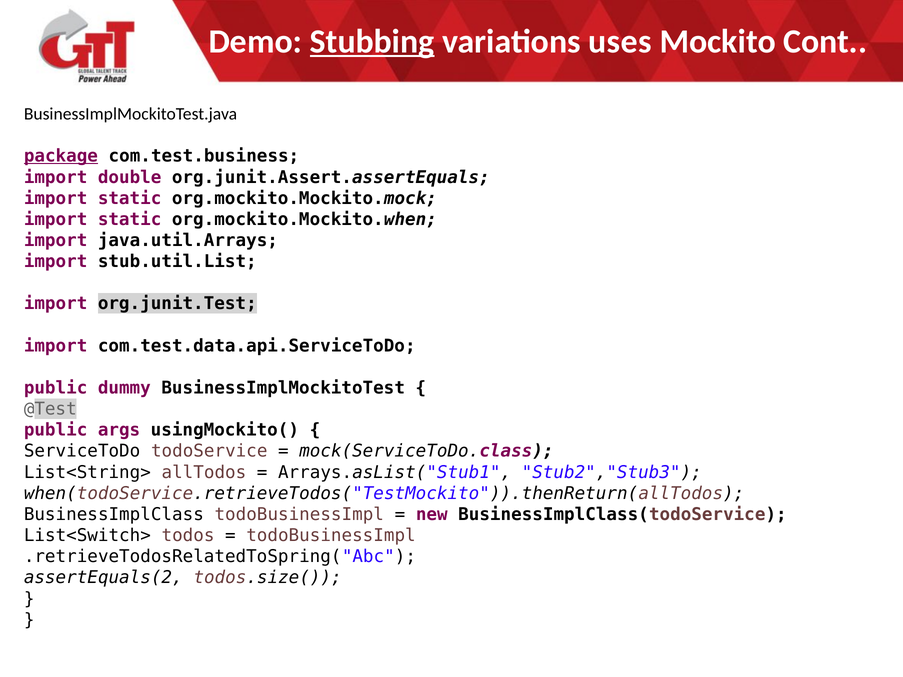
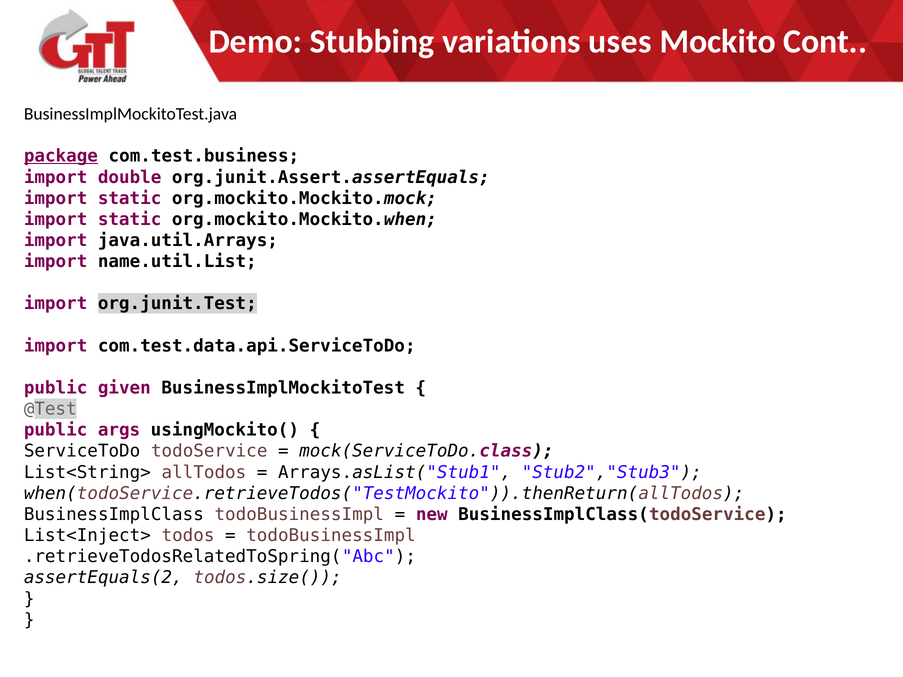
Stubbing underline: present -> none (372, 41)
stub.util.List: stub.util.List -> name.util.List (177, 262)
dummy: dummy -> given (124, 388)
List<Switch>: List<Switch> -> List<Inject> (87, 536)
